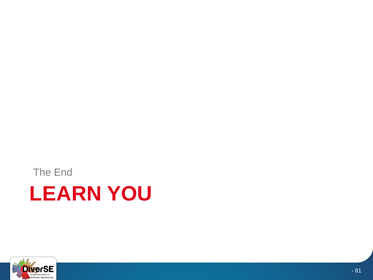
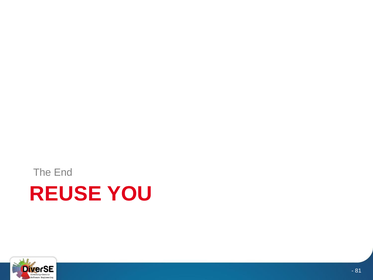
LEARN: LEARN -> REUSE (66, 194)
